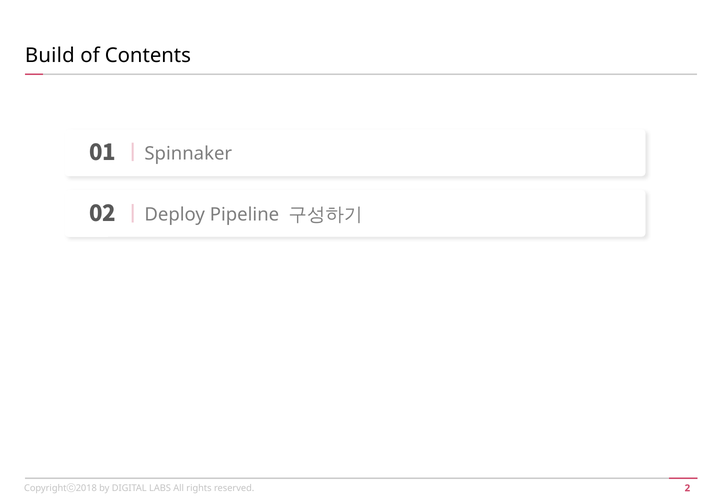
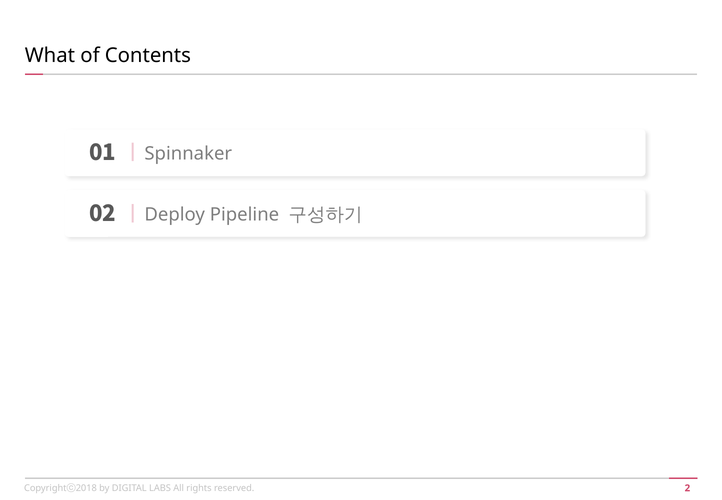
Build: Build -> What (50, 56)
